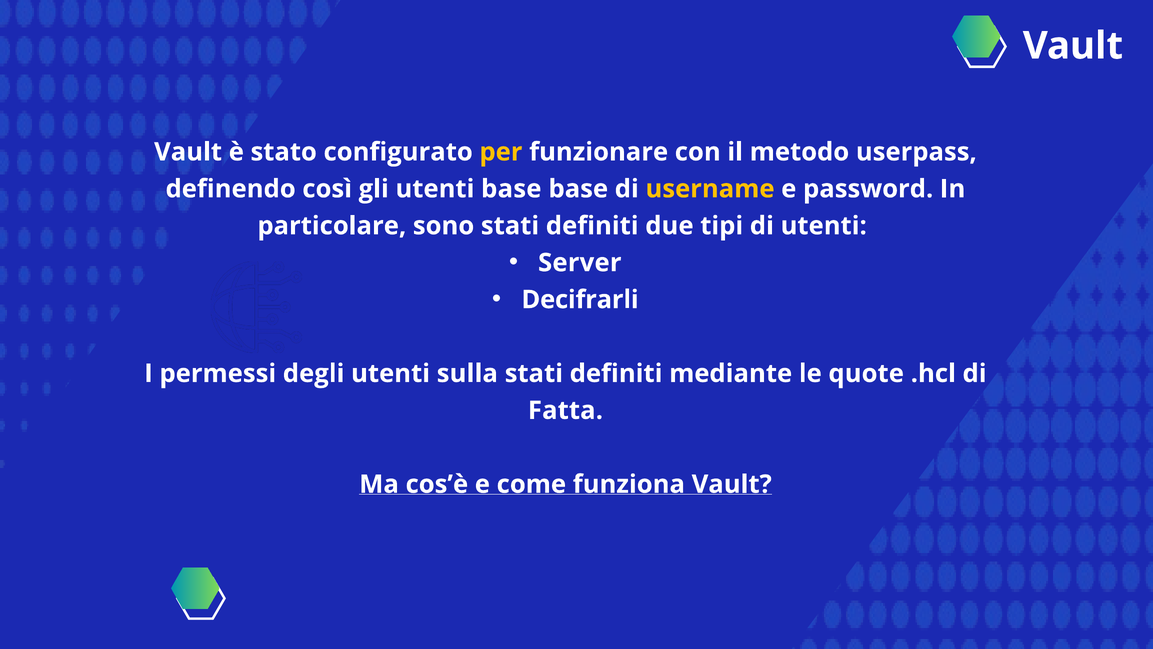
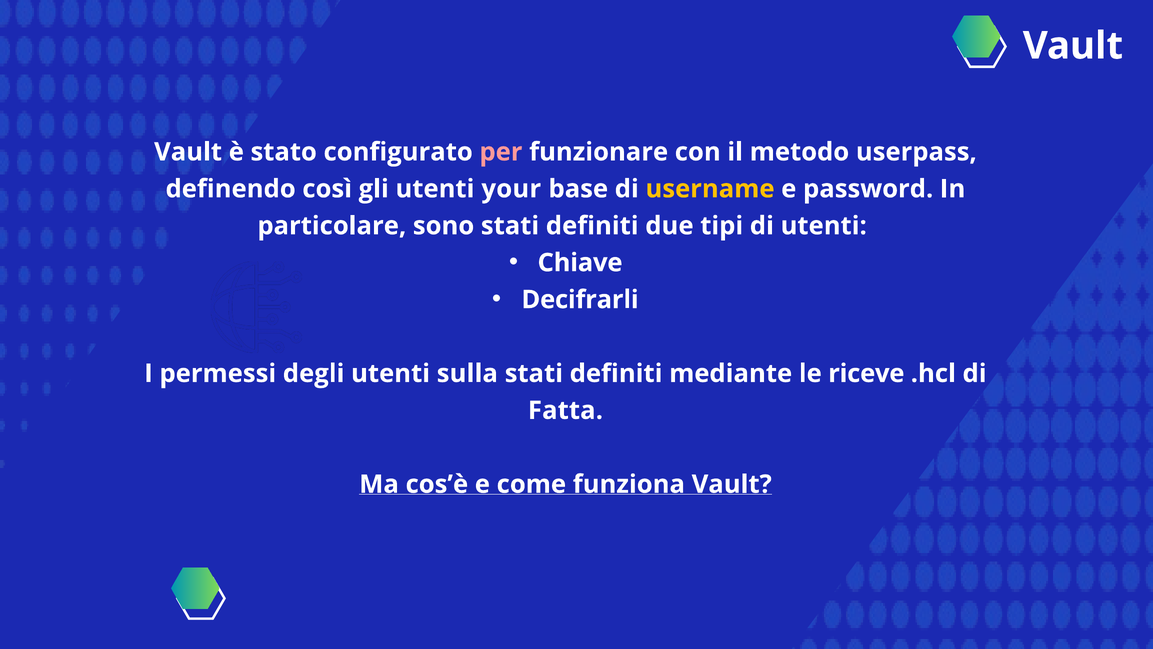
per colour: yellow -> pink (501, 152)
utenti base: base -> your (511, 189)
Server: Server -> Chiave (580, 263)
quote: quote -> riceve (866, 373)
